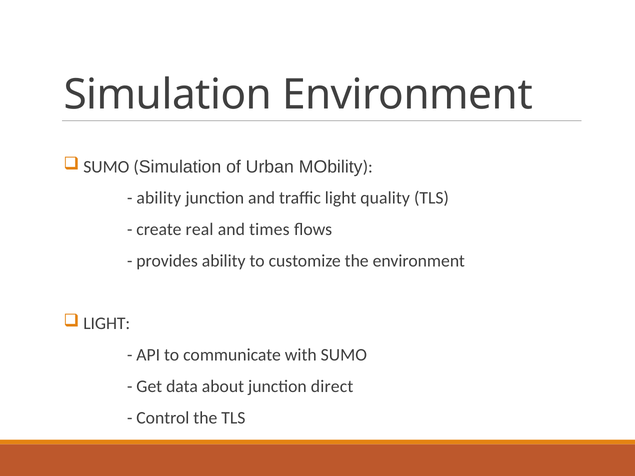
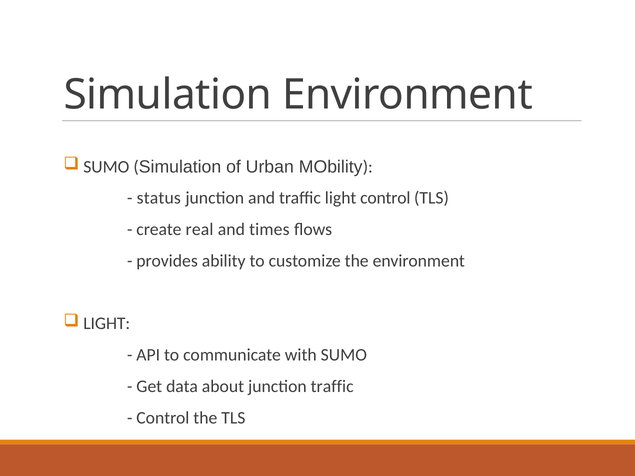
ability: ability -> status (159, 198)
light quality: quality -> control (385, 198)
junction direct: direct -> traffic (332, 387)
